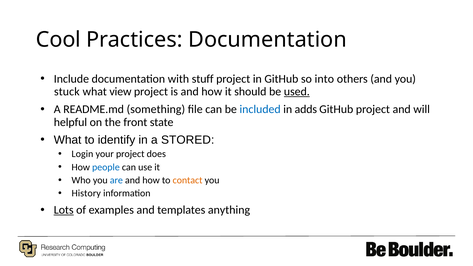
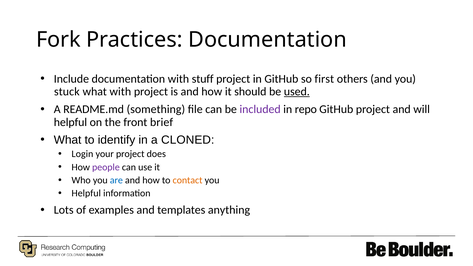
Cool: Cool -> Fork (58, 40)
into: into -> first (324, 79)
what view: view -> with (120, 92)
included colour: blue -> purple (260, 109)
adds: adds -> repo (306, 109)
state: state -> brief (162, 122)
STORED: STORED -> CLONED (188, 140)
people colour: blue -> purple (106, 167)
History: History -> Helpful (86, 193)
Lots underline: present -> none (64, 210)
